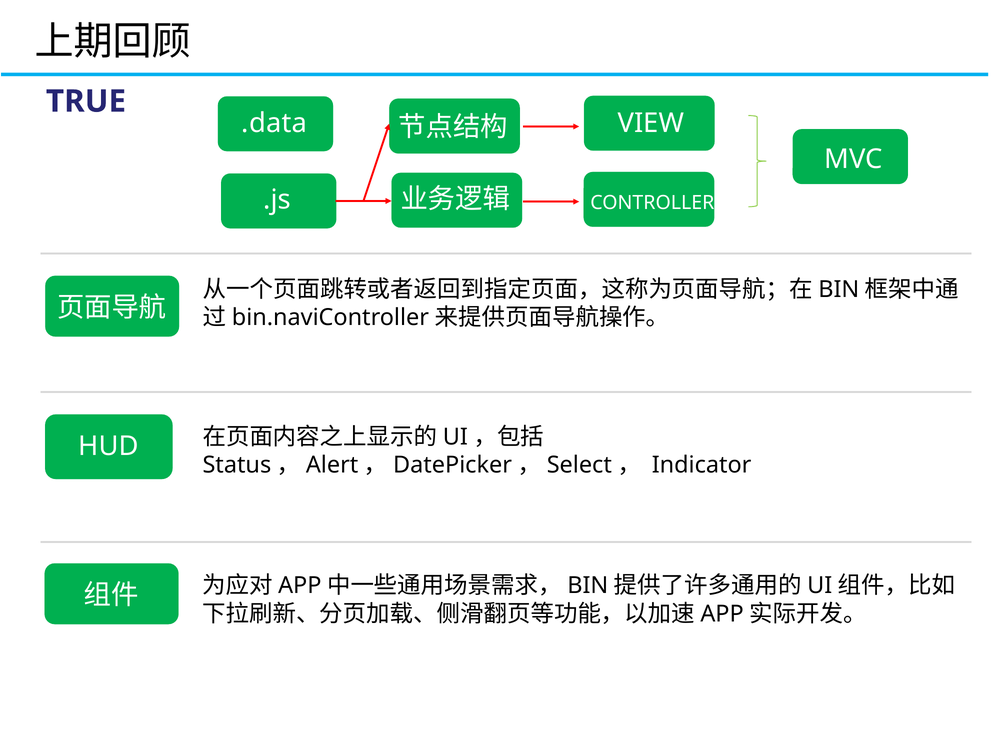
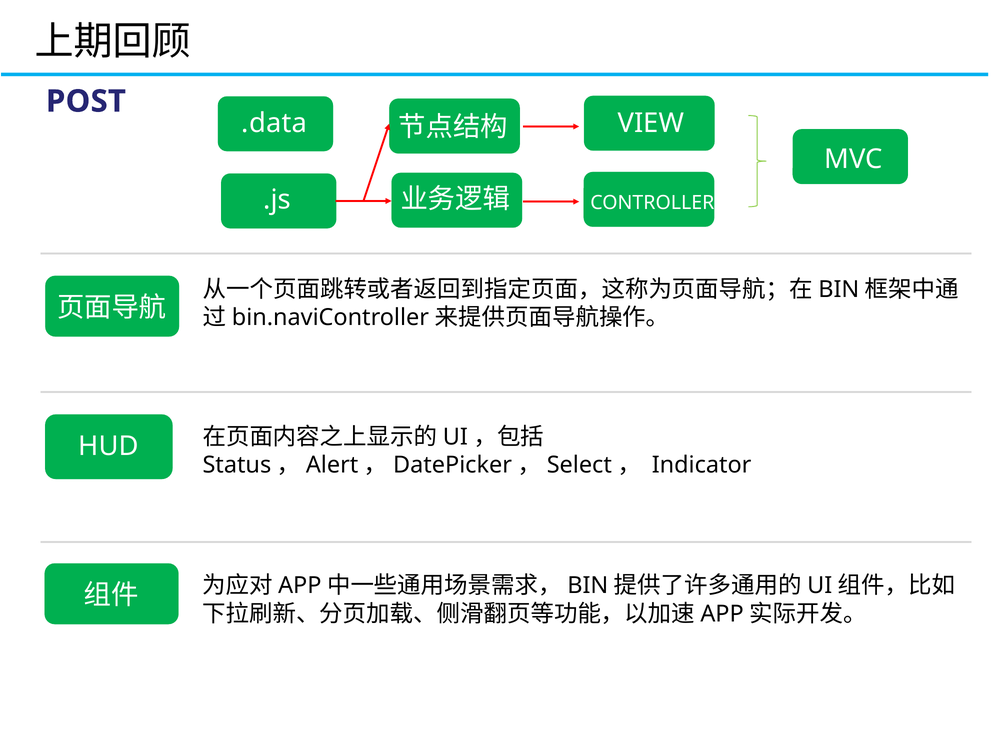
TRUE: TRUE -> POST (86, 101)
